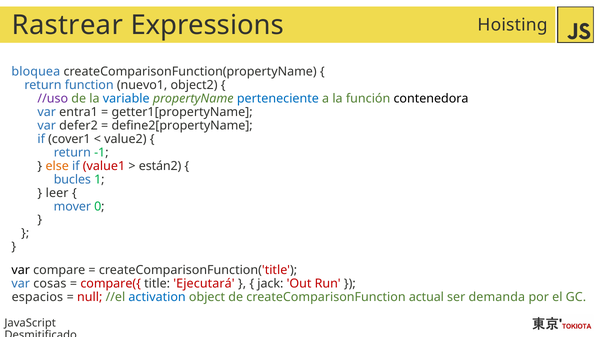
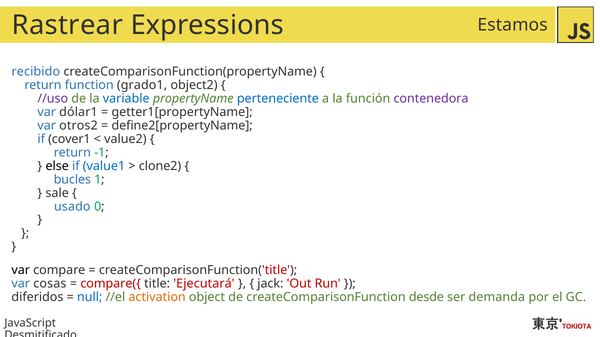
Hoisting: Hoisting -> Estamos (513, 25)
bloquea: bloquea -> recibido (36, 72)
nuevo1: nuevo1 -> grado1 (142, 85)
contenedora colour: black -> purple (431, 99)
entra1: entra1 -> dólar1 (78, 112)
defer2: defer2 -> otros2 (78, 126)
else colour: orange -> black (57, 166)
value1 colour: red -> blue (104, 166)
están2: están2 -> clone2 (160, 166)
leer: leer -> sale (57, 193)
mover: mover -> usado (72, 207)
espacios: espacios -> diferidos (37, 298)
null colour: red -> blue (90, 298)
activation colour: blue -> orange (157, 298)
actual: actual -> desde (426, 298)
